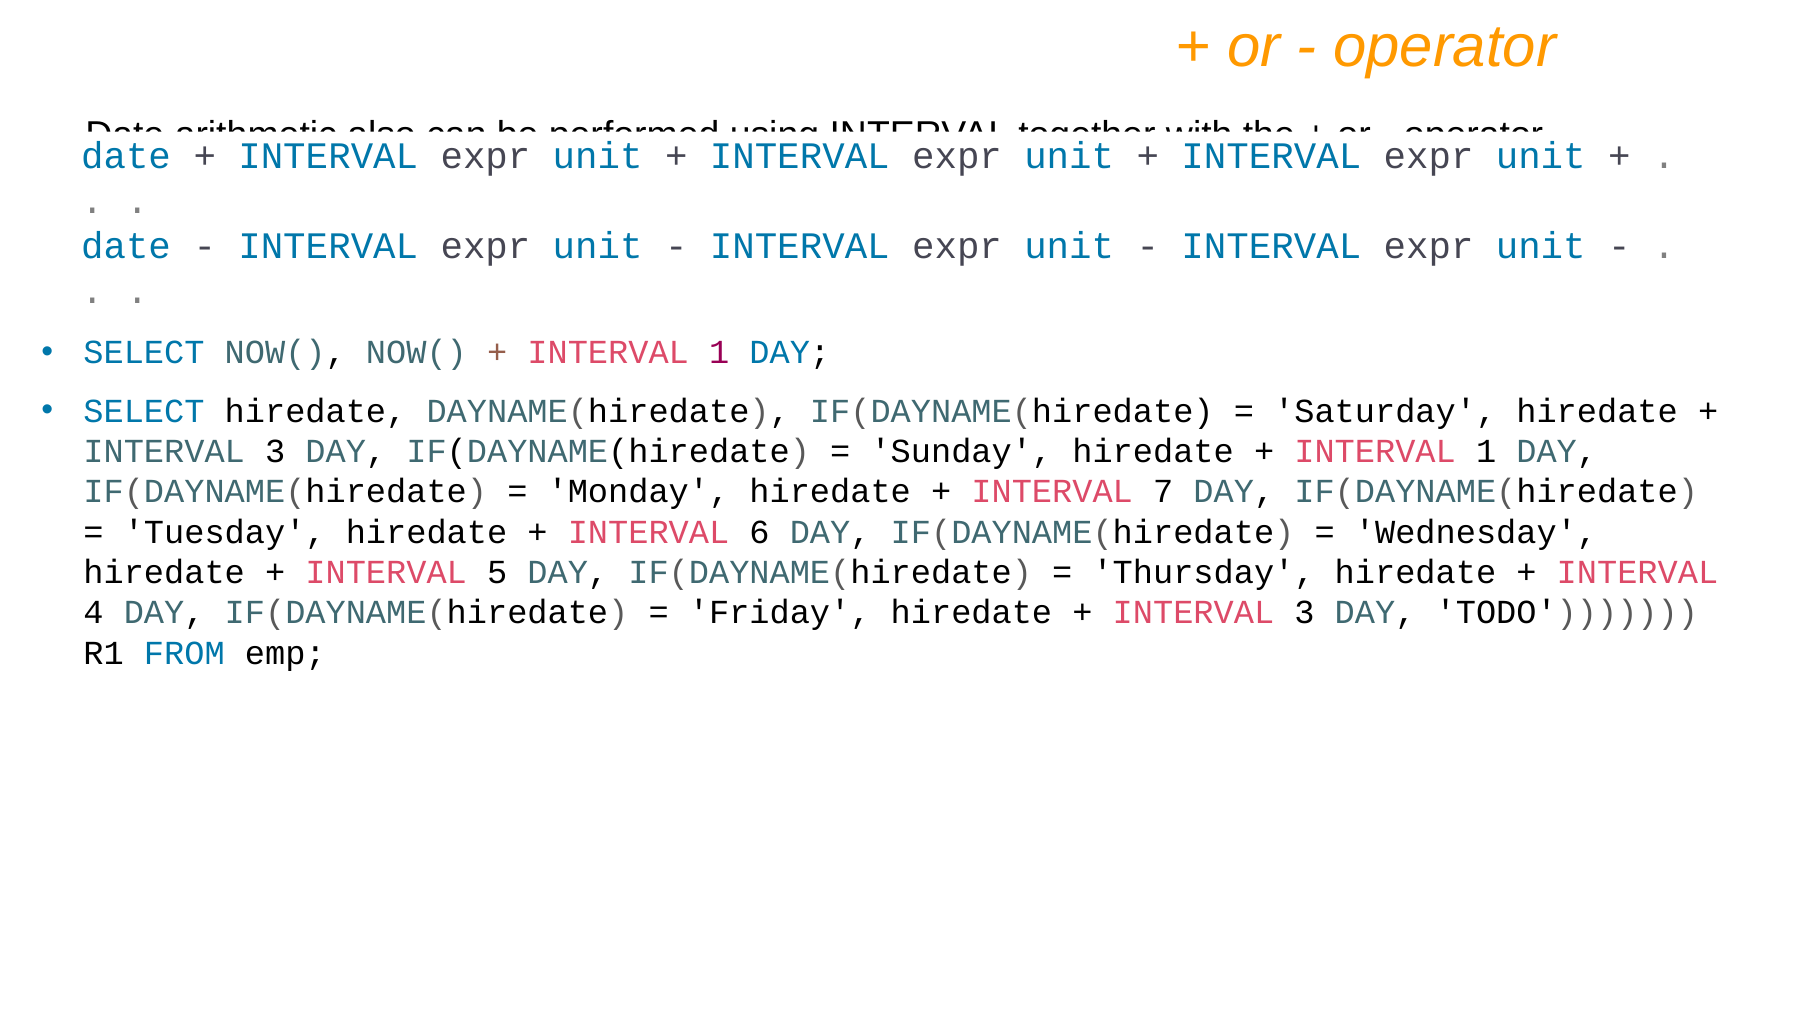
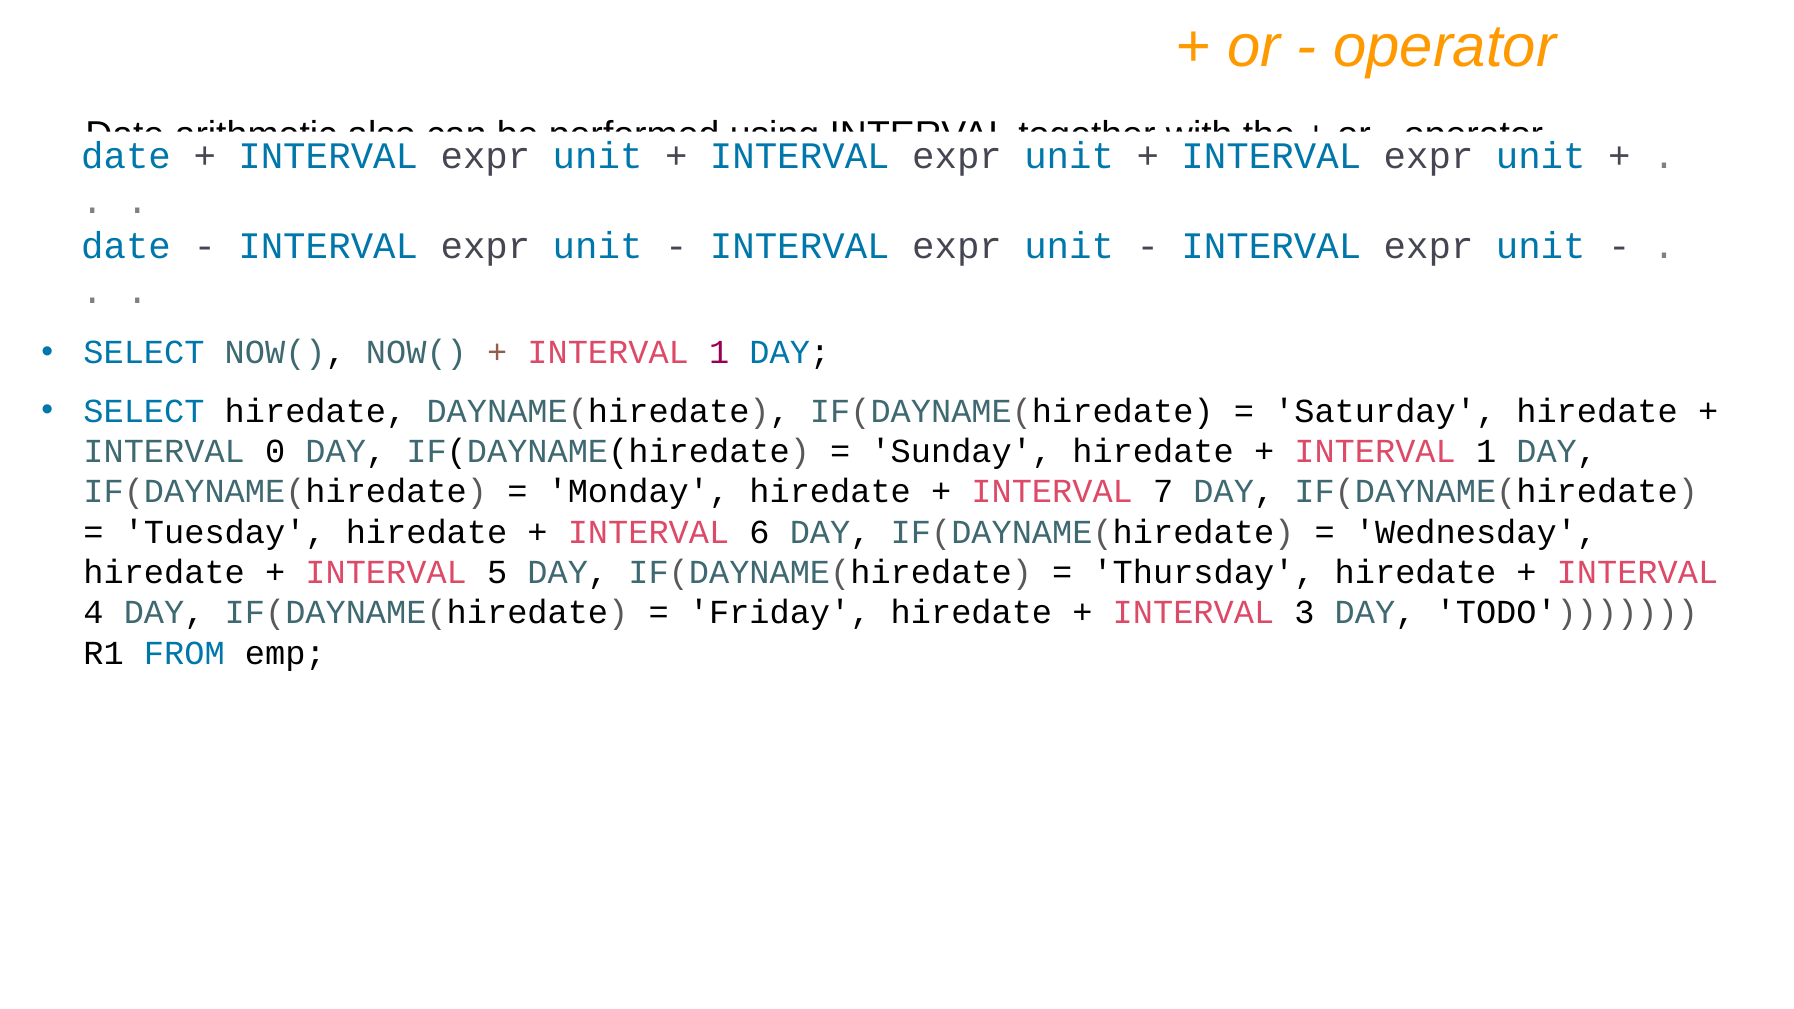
3: 3 -> 0 (275, 451)
